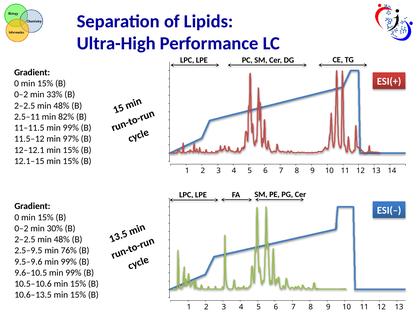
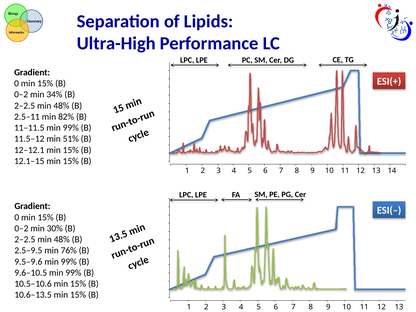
33%: 33% -> 34% (54, 95)
97%: 97% -> 51% (71, 139)
